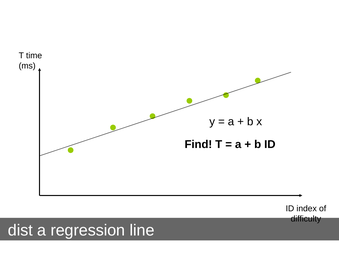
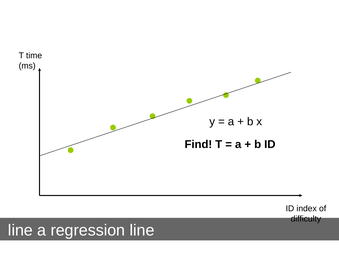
dist: dist -> line (20, 230)
